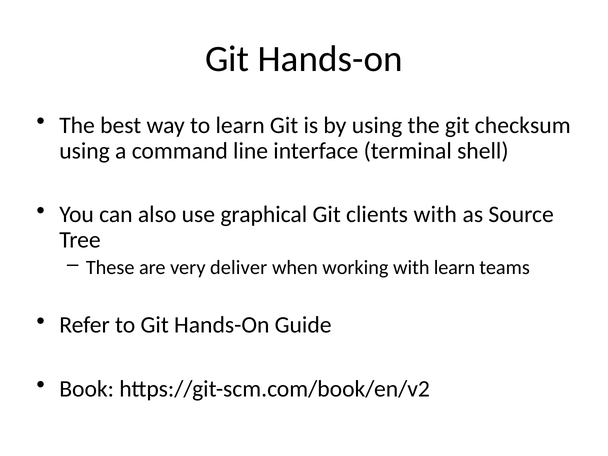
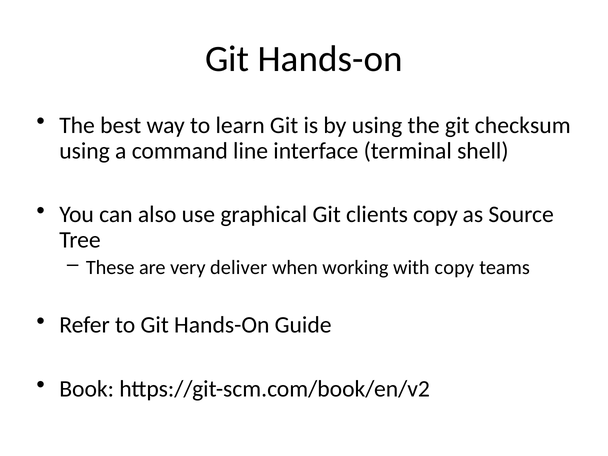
clients with: with -> copy (435, 214)
with learn: learn -> copy (454, 268)
